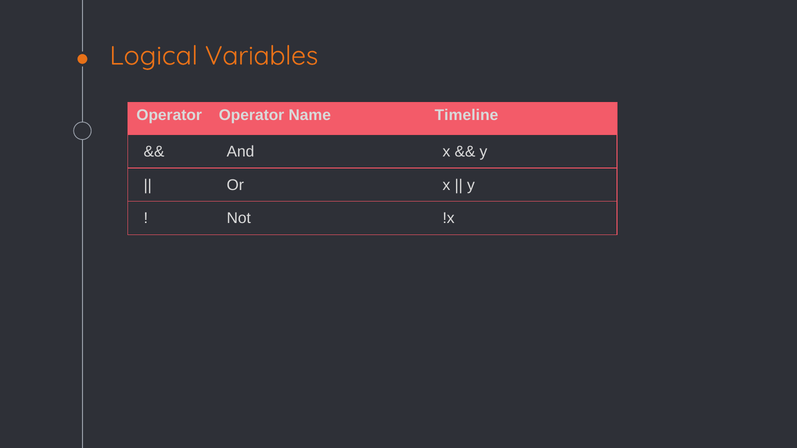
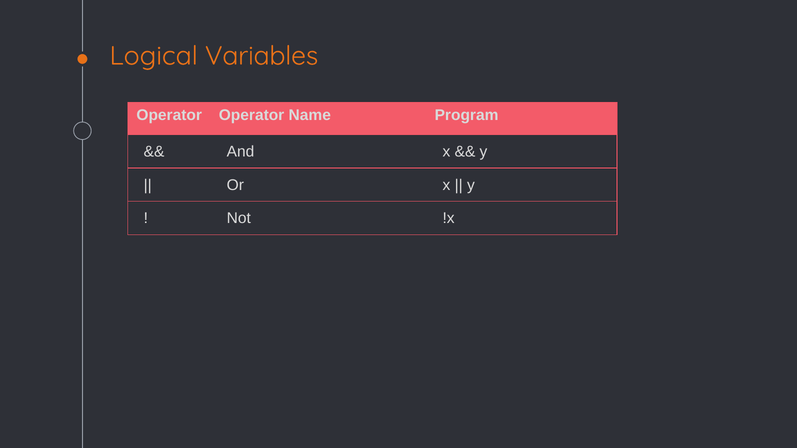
Timeline: Timeline -> Program (467, 115)
